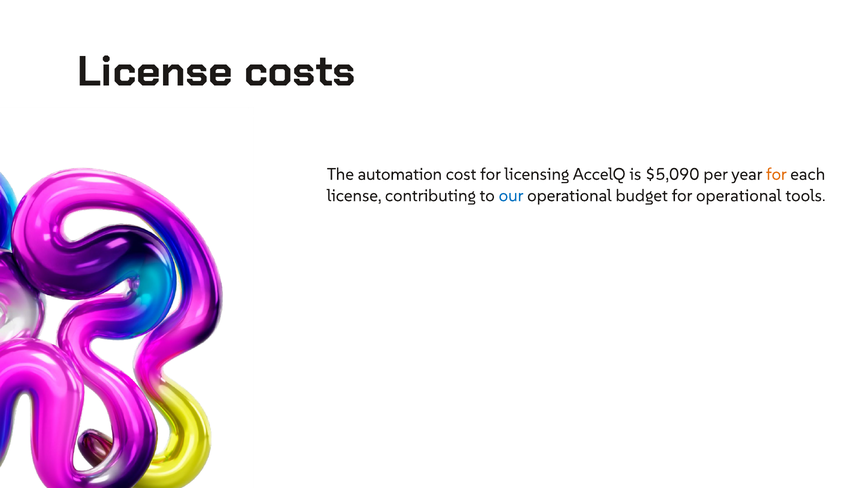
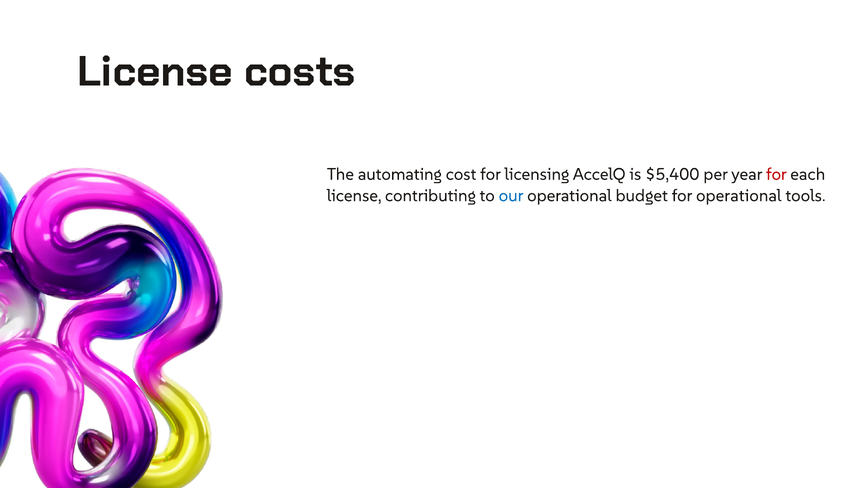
automation: automation -> automating (400, 174)
$5,090: $5,090 -> $5,400 (672, 174)
for colour: orange -> red (776, 174)
